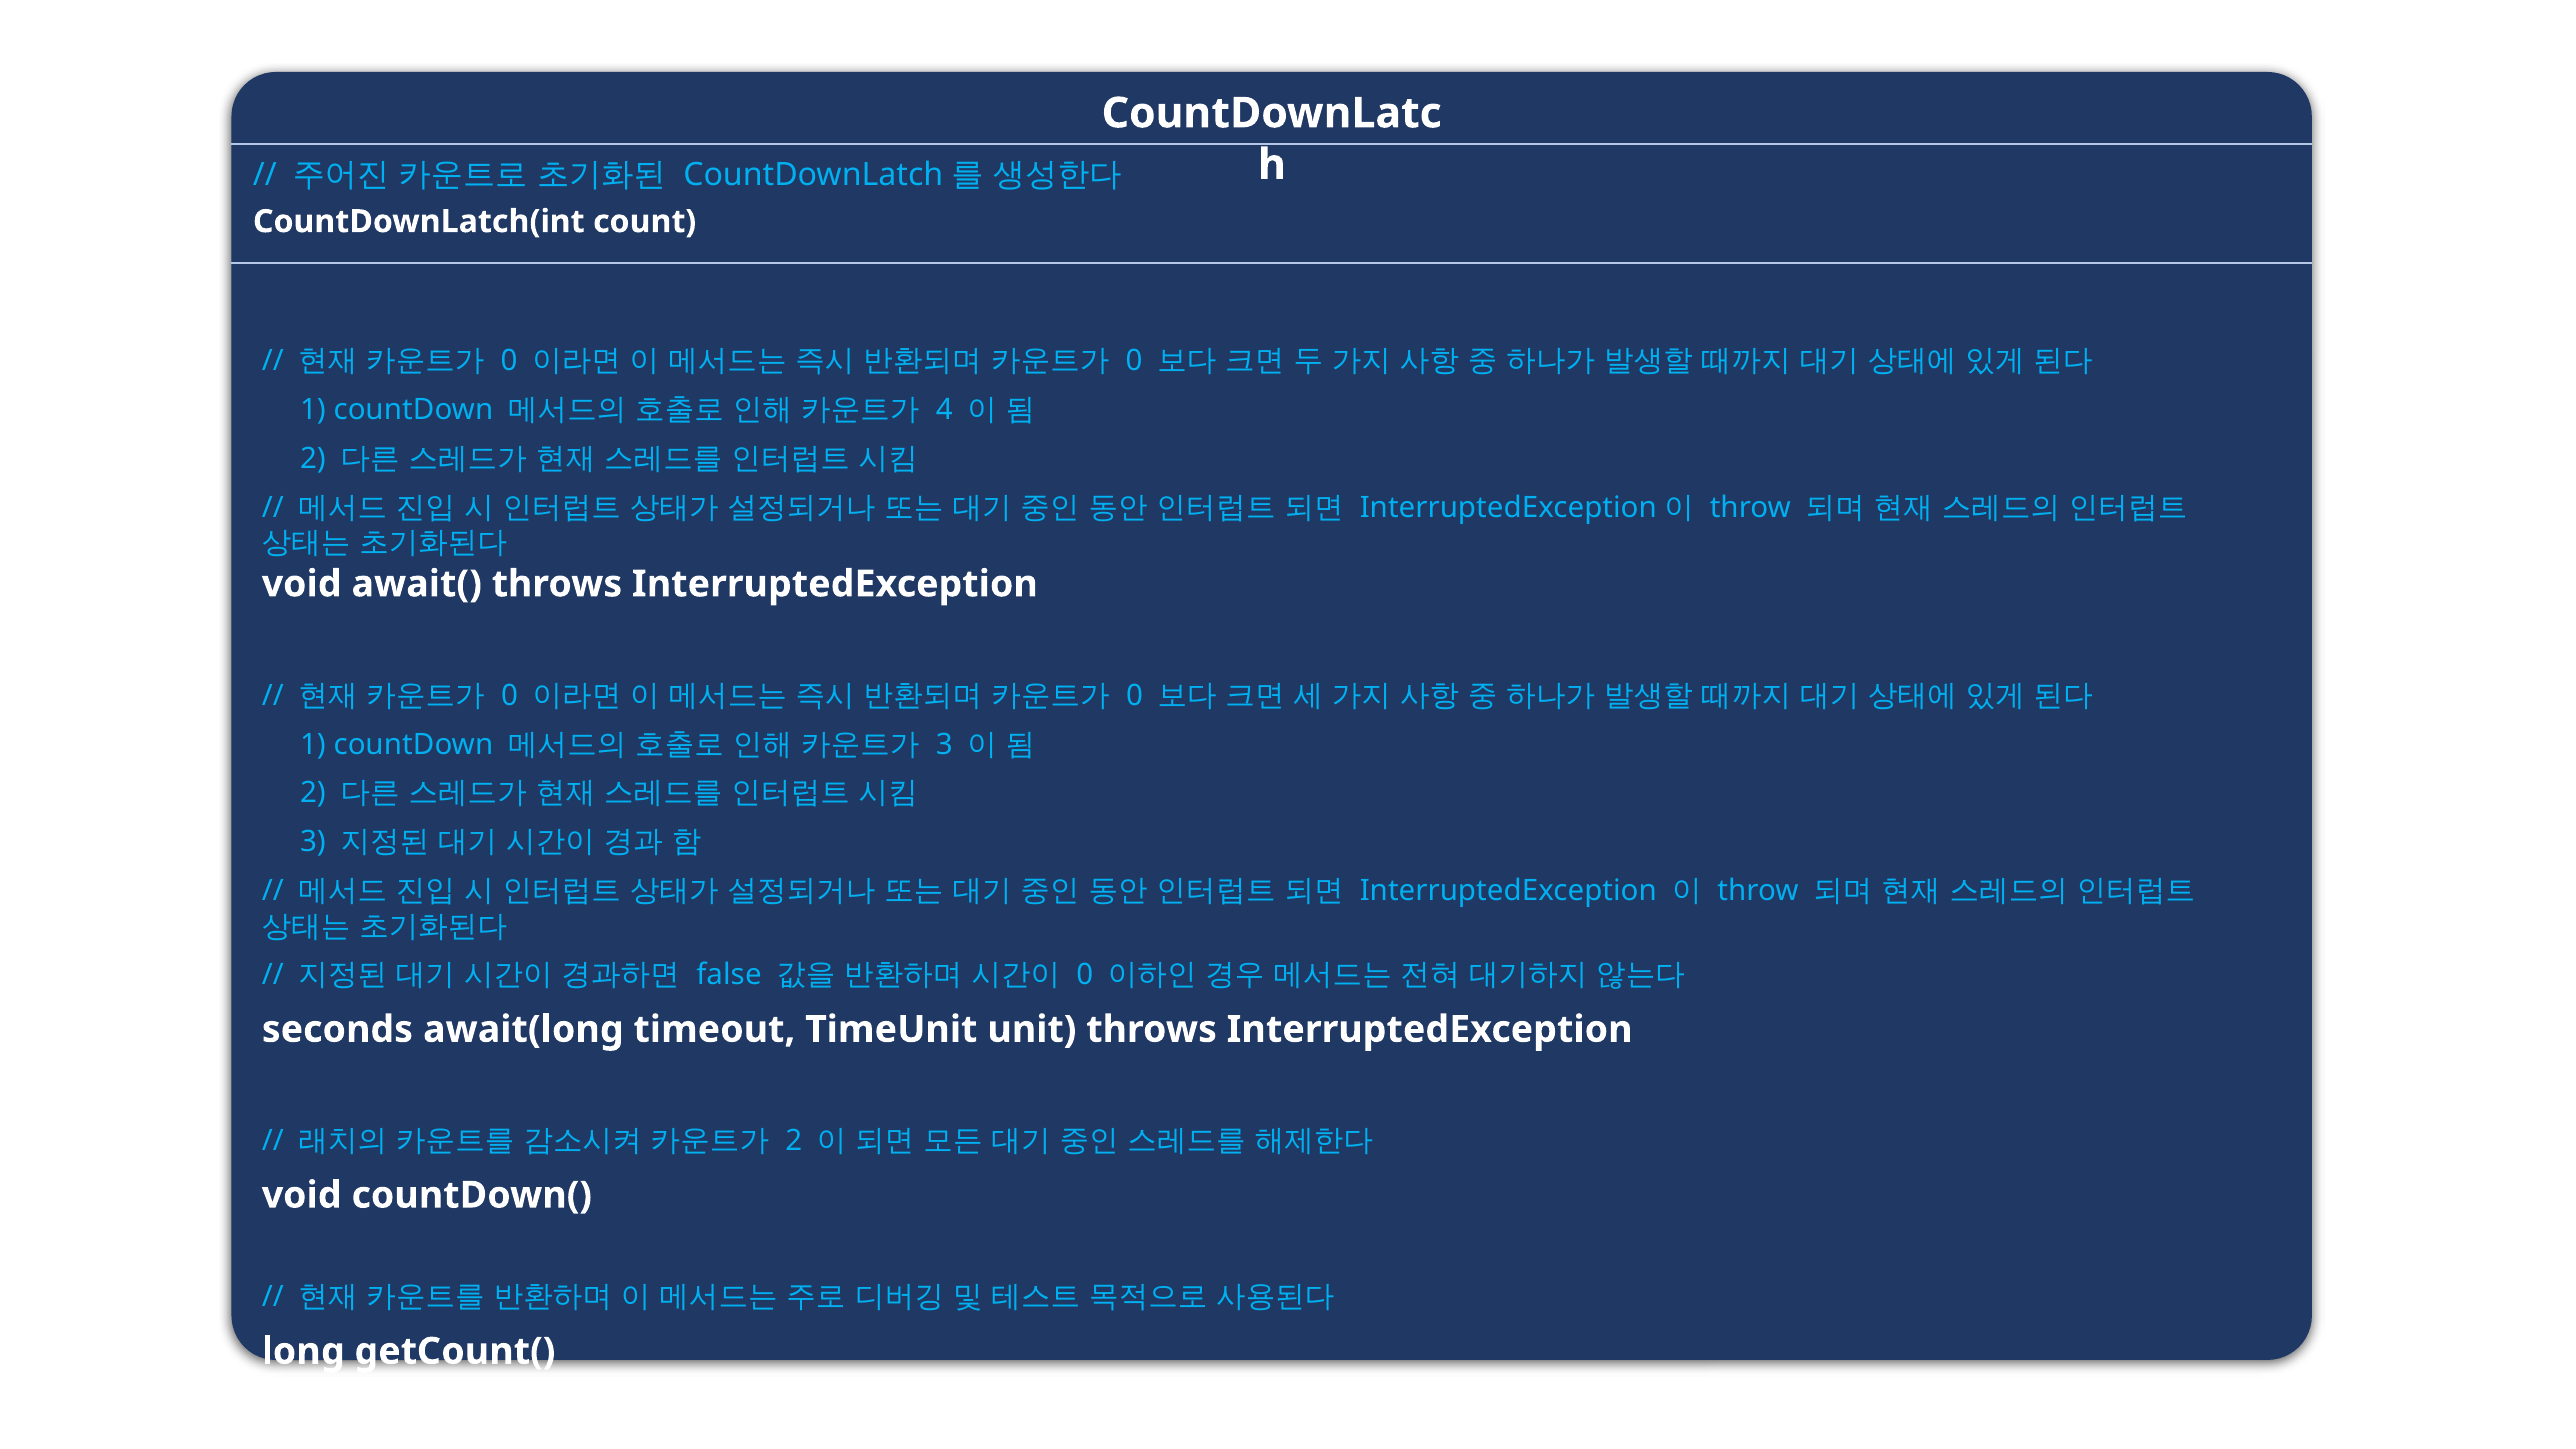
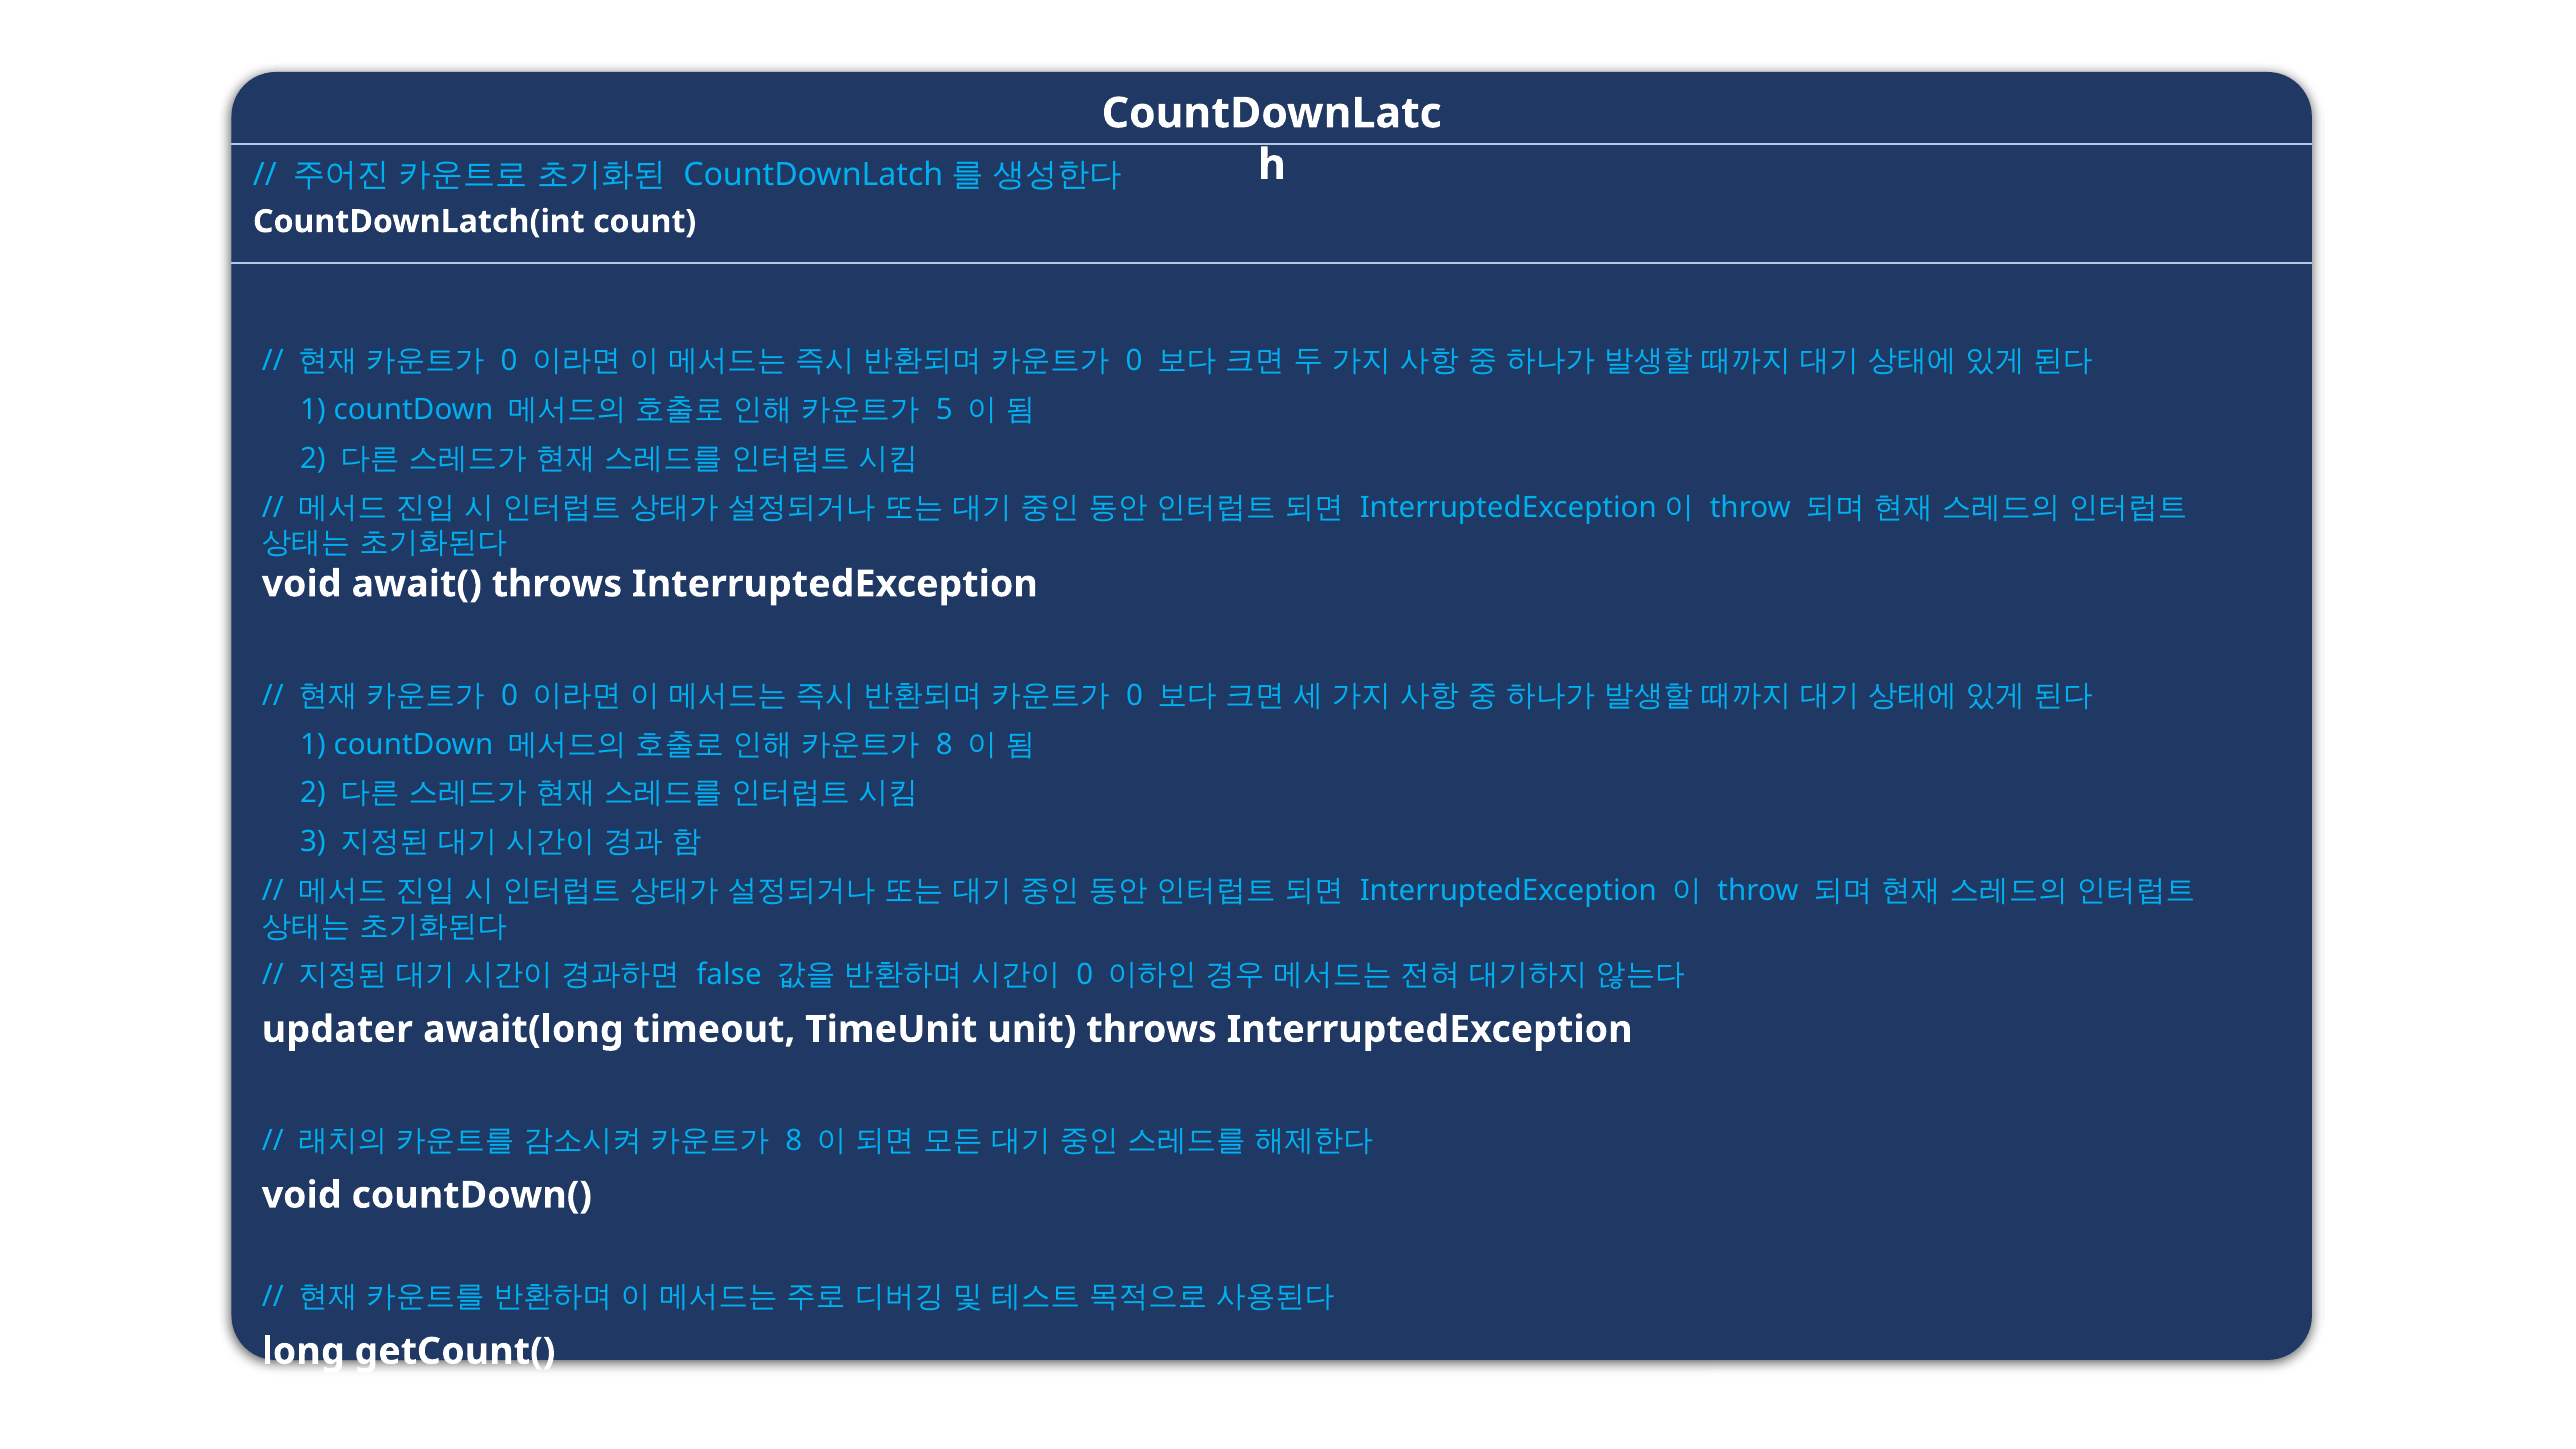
4: 4 -> 5 (944, 410)
3: 3 -> 8 (944, 744)
seconds: seconds -> updater (337, 1029)
2: 2 -> 8 (794, 1141)
